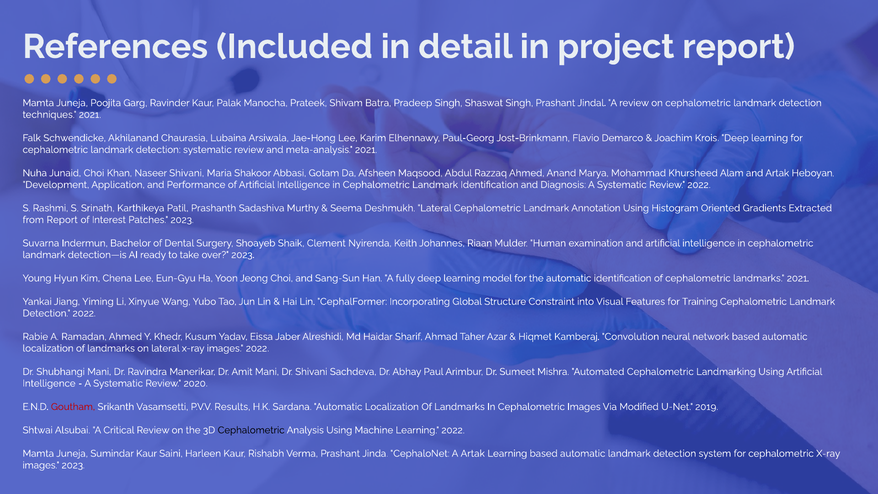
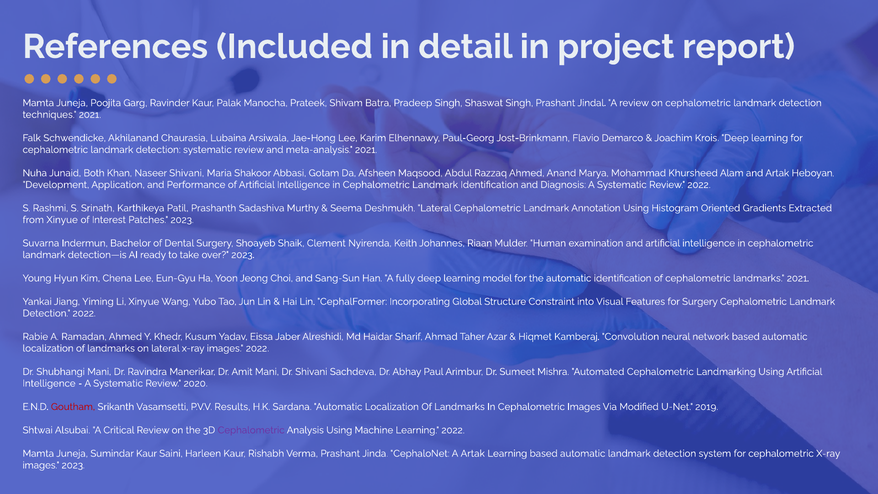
Junaid Choi: Choi -> Both (94, 173)
from Report: Report -> Xinyue (62, 220)
for Training: Training -> Surgery (700, 302)
Cephalometric colour: black -> purple (251, 430)
